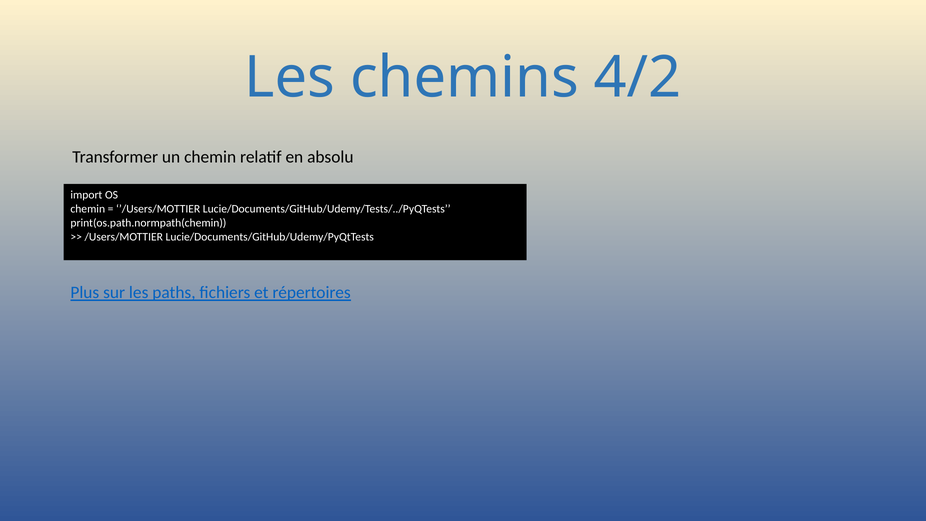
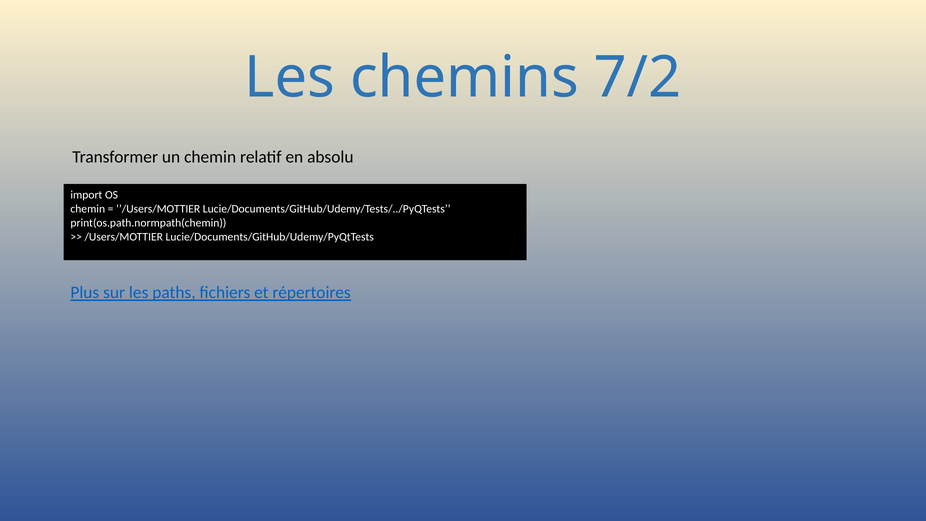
4/2: 4/2 -> 7/2 (638, 78)
